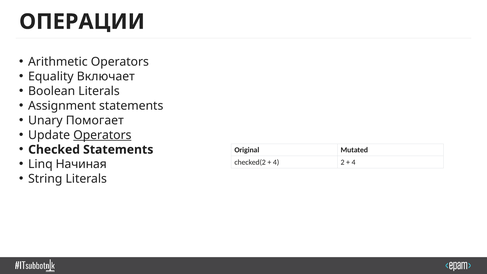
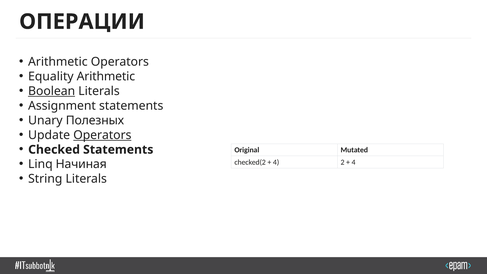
Equality Включает: Включает -> Arithmetic (106, 76)
Boolean underline: none -> present (52, 91)
Помогает: Помогает -> Полезных (95, 120)
